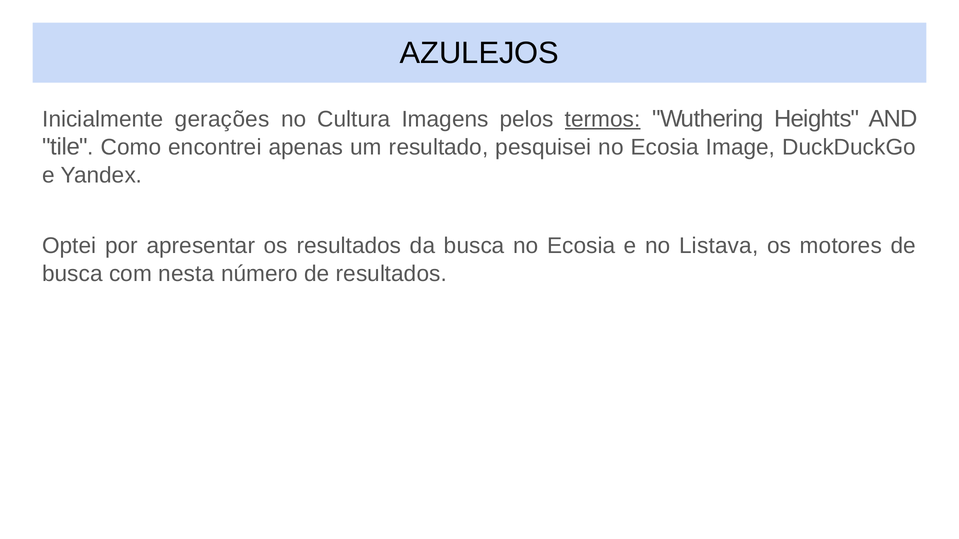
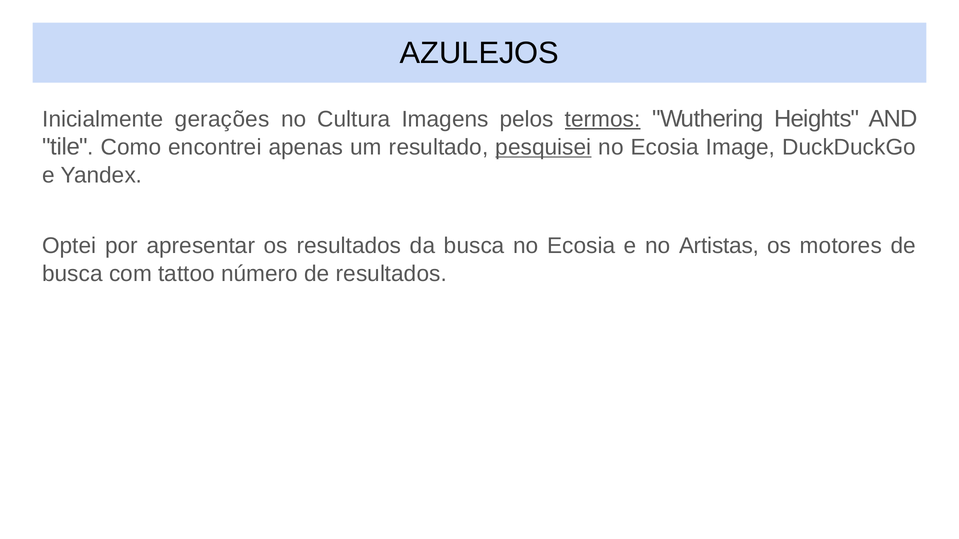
pesquisei underline: none -> present (543, 147)
Listava: Listava -> Artistas (719, 246)
nesta: nesta -> tattoo (187, 274)
